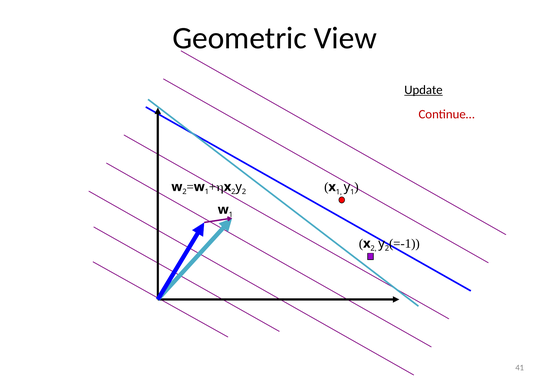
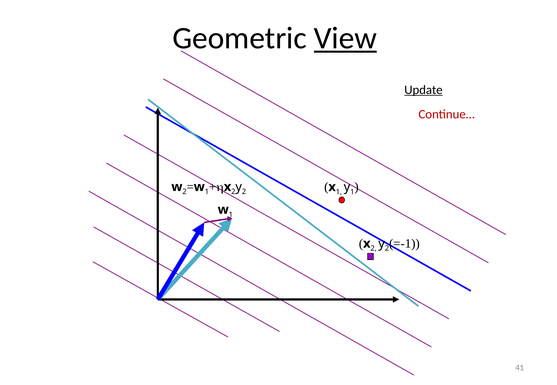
View underline: none -> present (345, 38)
